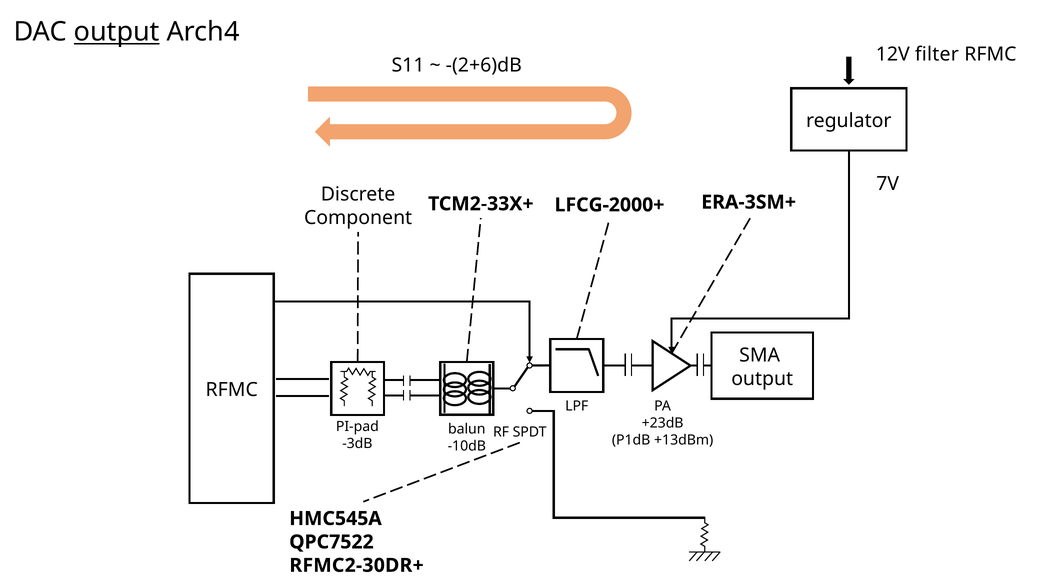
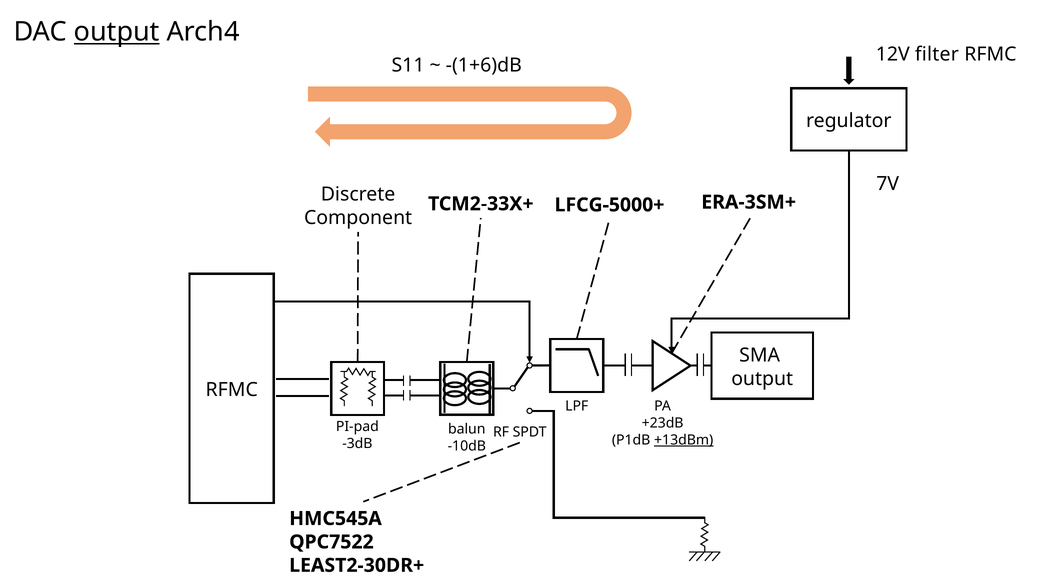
-(2+6)dB: -(2+6)dB -> -(1+6)dB (484, 65)
LFCG-2000+: LFCG-2000+ -> LFCG-5000+ (609, 205)
+13dBm underline: none -> present (684, 440)
RFMC2-30DR+: RFMC2-30DR+ -> LEAST2-30DR+ (357, 565)
